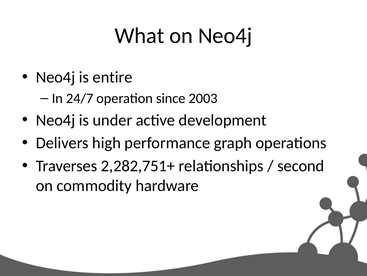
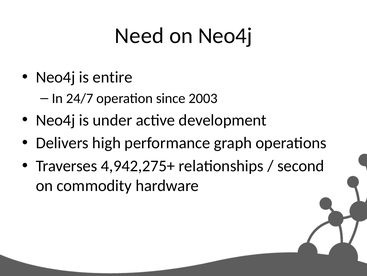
What: What -> Need (139, 36)
2,282,751+: 2,282,751+ -> 4,942,275+ (138, 166)
